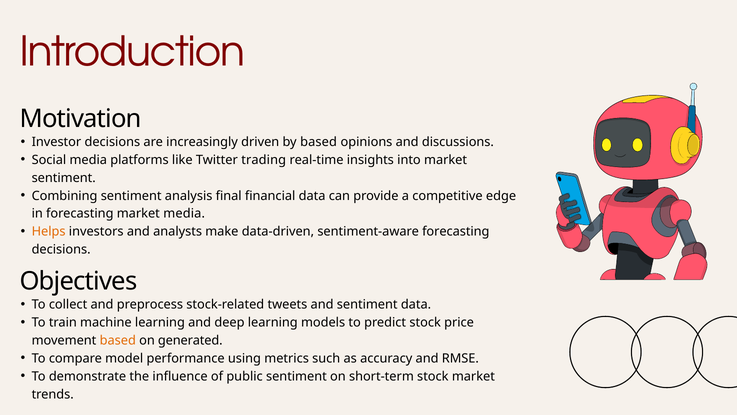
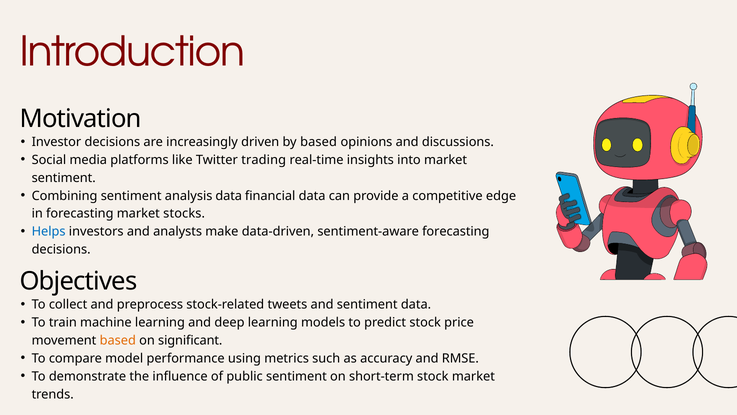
analysis final: final -> data (229, 196)
market media: media -> stocks (184, 214)
Helps colour: orange -> blue (49, 231)
generated: generated -> significant (190, 340)
